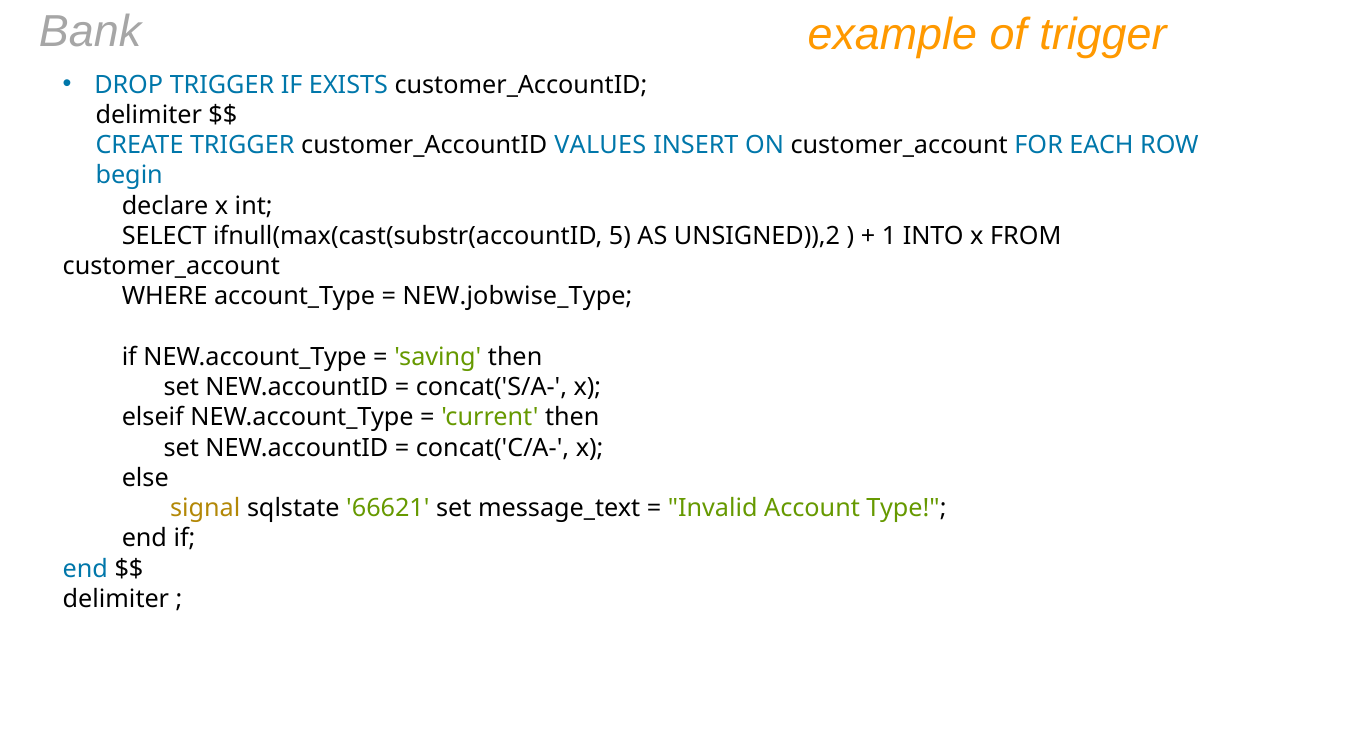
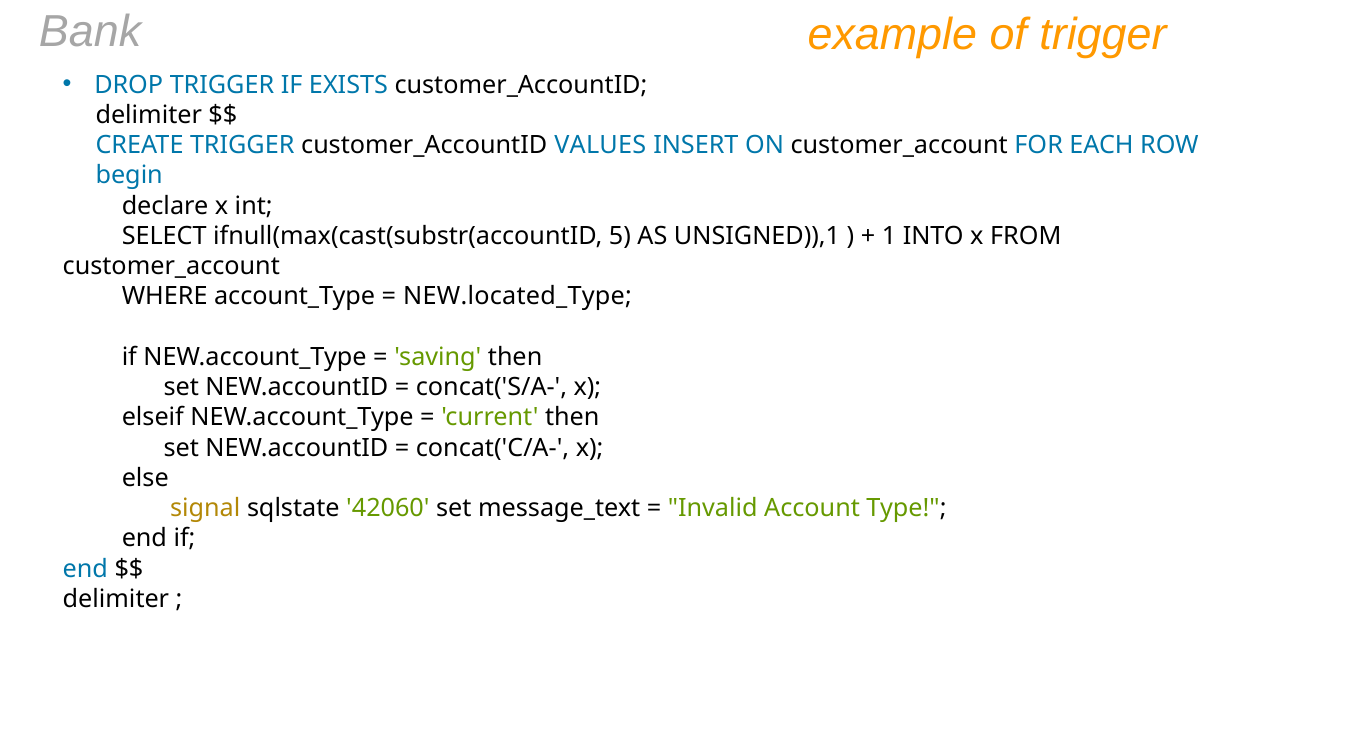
UNSIGNED)),2: UNSIGNED)),2 -> UNSIGNED)),1 (757, 236)
NEW.jobwise_Type: NEW.jobwise_Type -> NEW.located_Type (518, 297)
66621: 66621 -> 42060 (388, 509)
